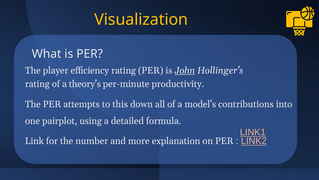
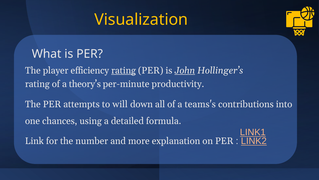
rating underline: none -> present (124, 70)
this: this -> will (120, 104)
model's: model's -> teams's (200, 104)
pairplot: pairplot -> chances (60, 121)
